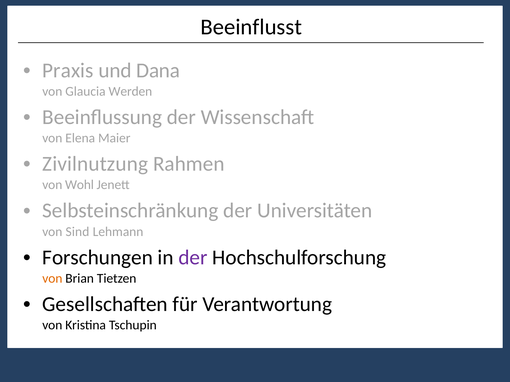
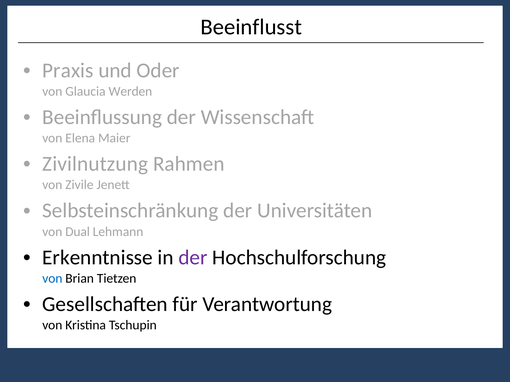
Dana: Dana -> Oder (158, 70)
Wohl: Wohl -> Zivile (79, 185)
Sind: Sind -> Dual (78, 232)
Forschungen: Forschungen -> Erkenntnisse (98, 258)
von colour: orange -> blue (52, 279)
